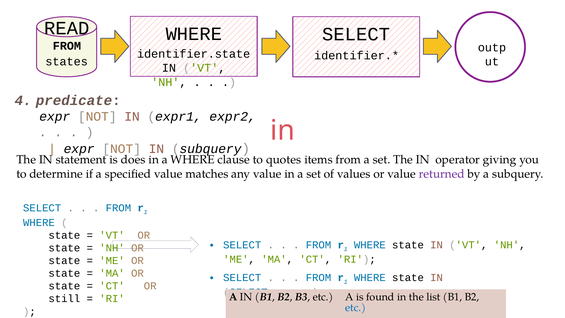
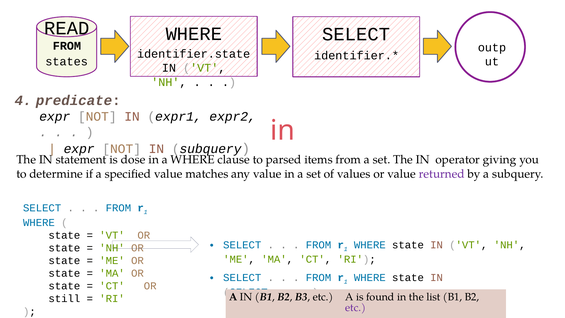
does: does -> dose (133, 160)
quotes: quotes -> parsed (284, 160)
etc colour: blue -> purple (356, 307)
